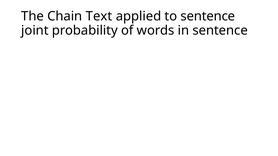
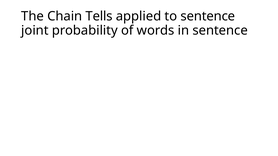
Text: Text -> Tells (99, 16)
